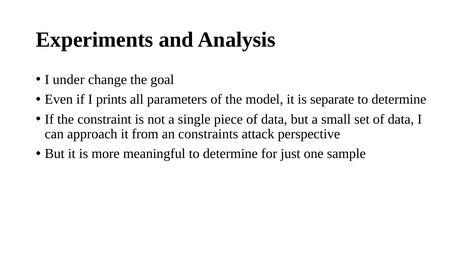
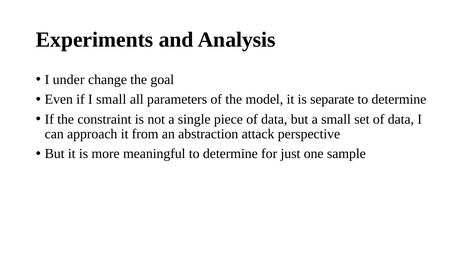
I prints: prints -> small (111, 99)
constraints: constraints -> abstraction (208, 134)
